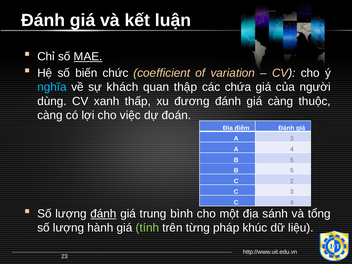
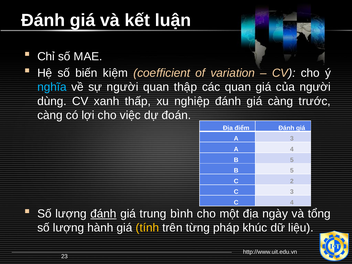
MAE underline: present -> none (88, 57)
chức: chức -> kiệm (115, 73)
sự khách: khách -> người (123, 87)
các chứa: chứa -> quan (238, 87)
đương: đương -> nghiệp (192, 101)
thuộc: thuộc -> trước (315, 101)
sánh: sánh -> ngày (275, 214)
tính colour: light green -> yellow (147, 228)
